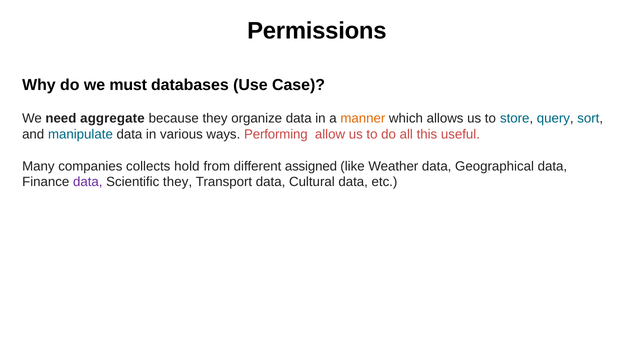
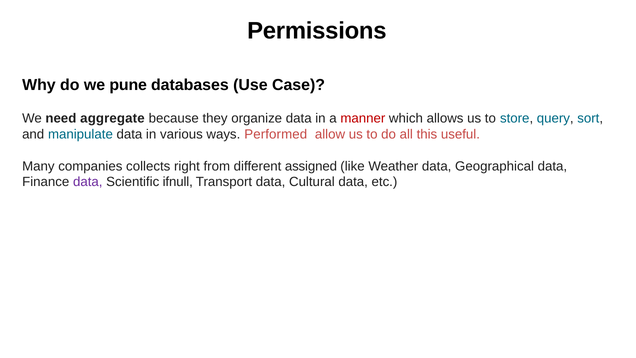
must: must -> pune (128, 85)
manner colour: orange -> red (363, 118)
Performing: Performing -> Performed (276, 134)
hold: hold -> right (187, 166)
Scientific they: they -> ifnull (178, 182)
